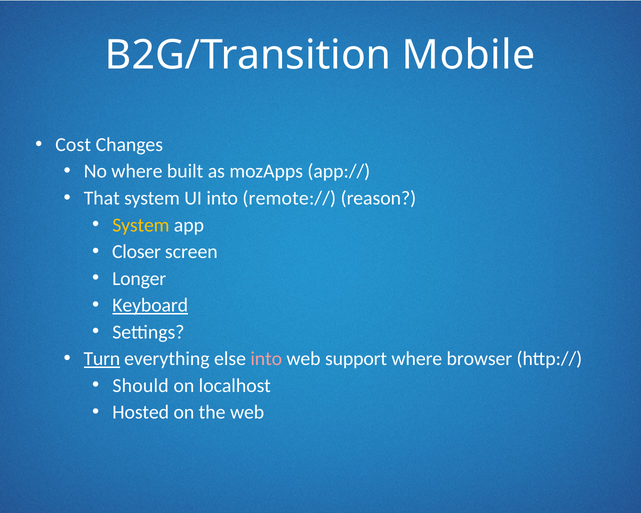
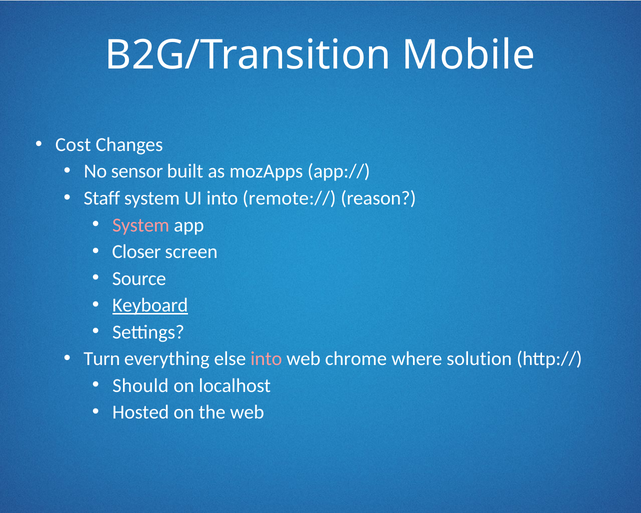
No where: where -> sensor (137, 171)
That: That -> Staff (102, 198)
System colour: yellow -> pink (141, 225)
Longer: Longer -> Source (139, 278)
Turn underline: present -> none (102, 359)
support: support -> chrome (356, 359)
browser: browser -> solution (479, 359)
